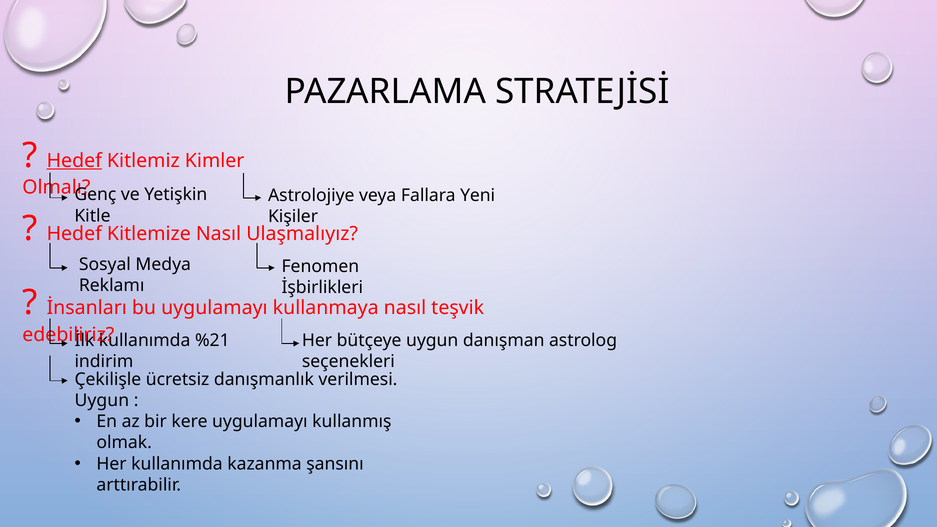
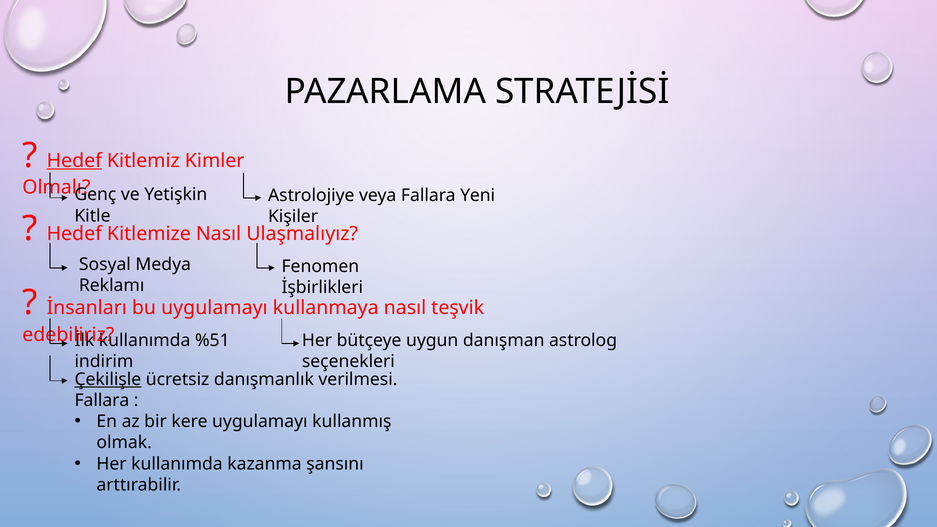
%21: %21 -> %51 (212, 341)
Çekilişle underline: none -> present (108, 379)
Uygun: Uygun -> Fallara (102, 401)
